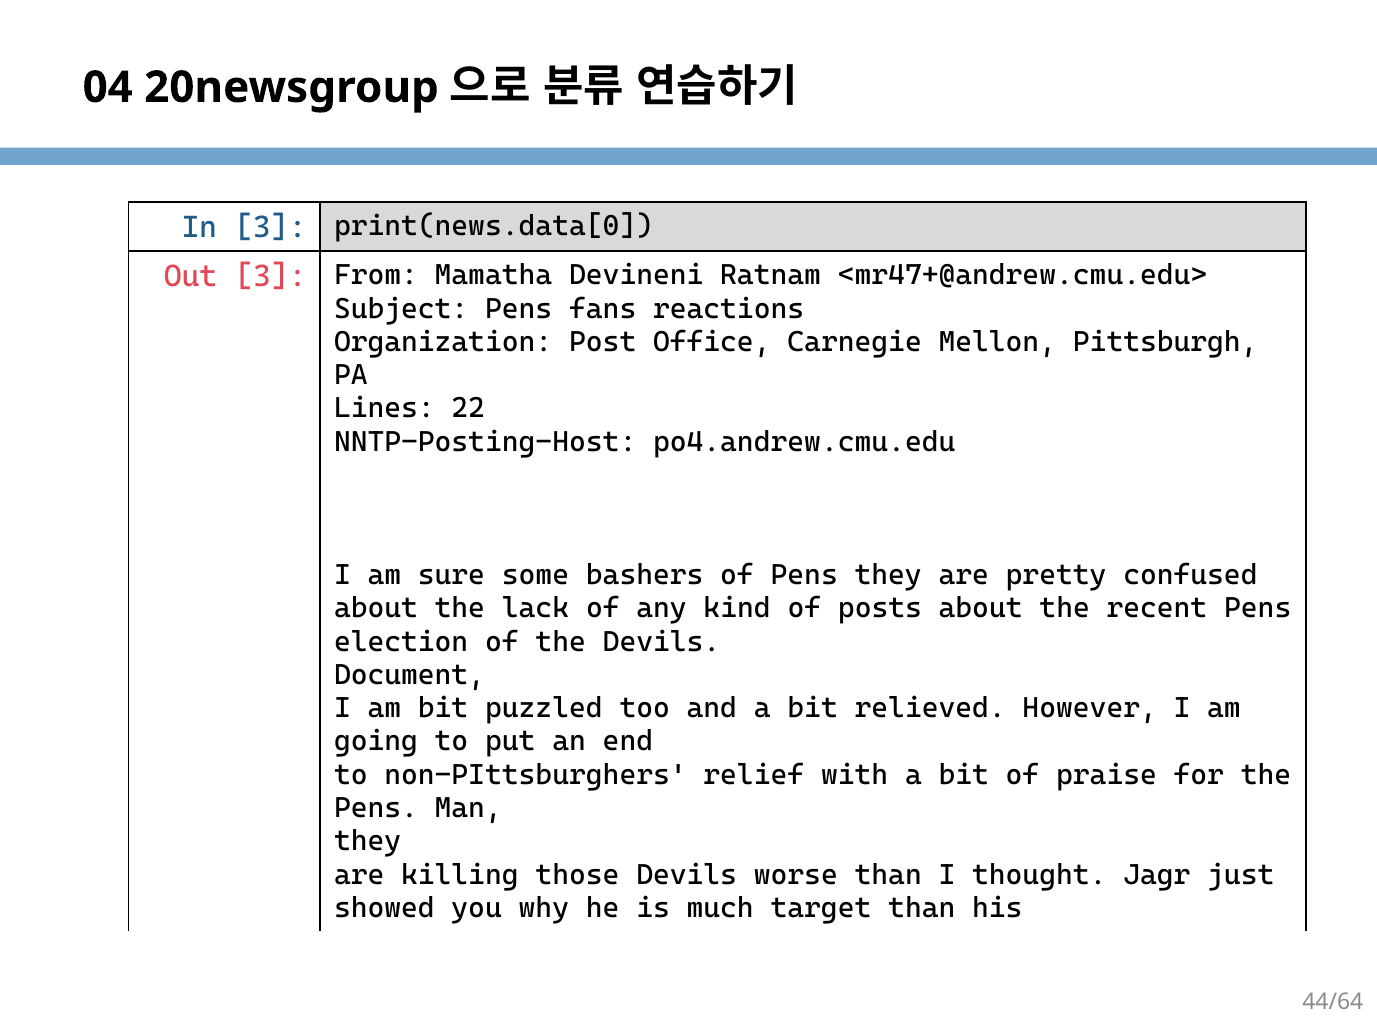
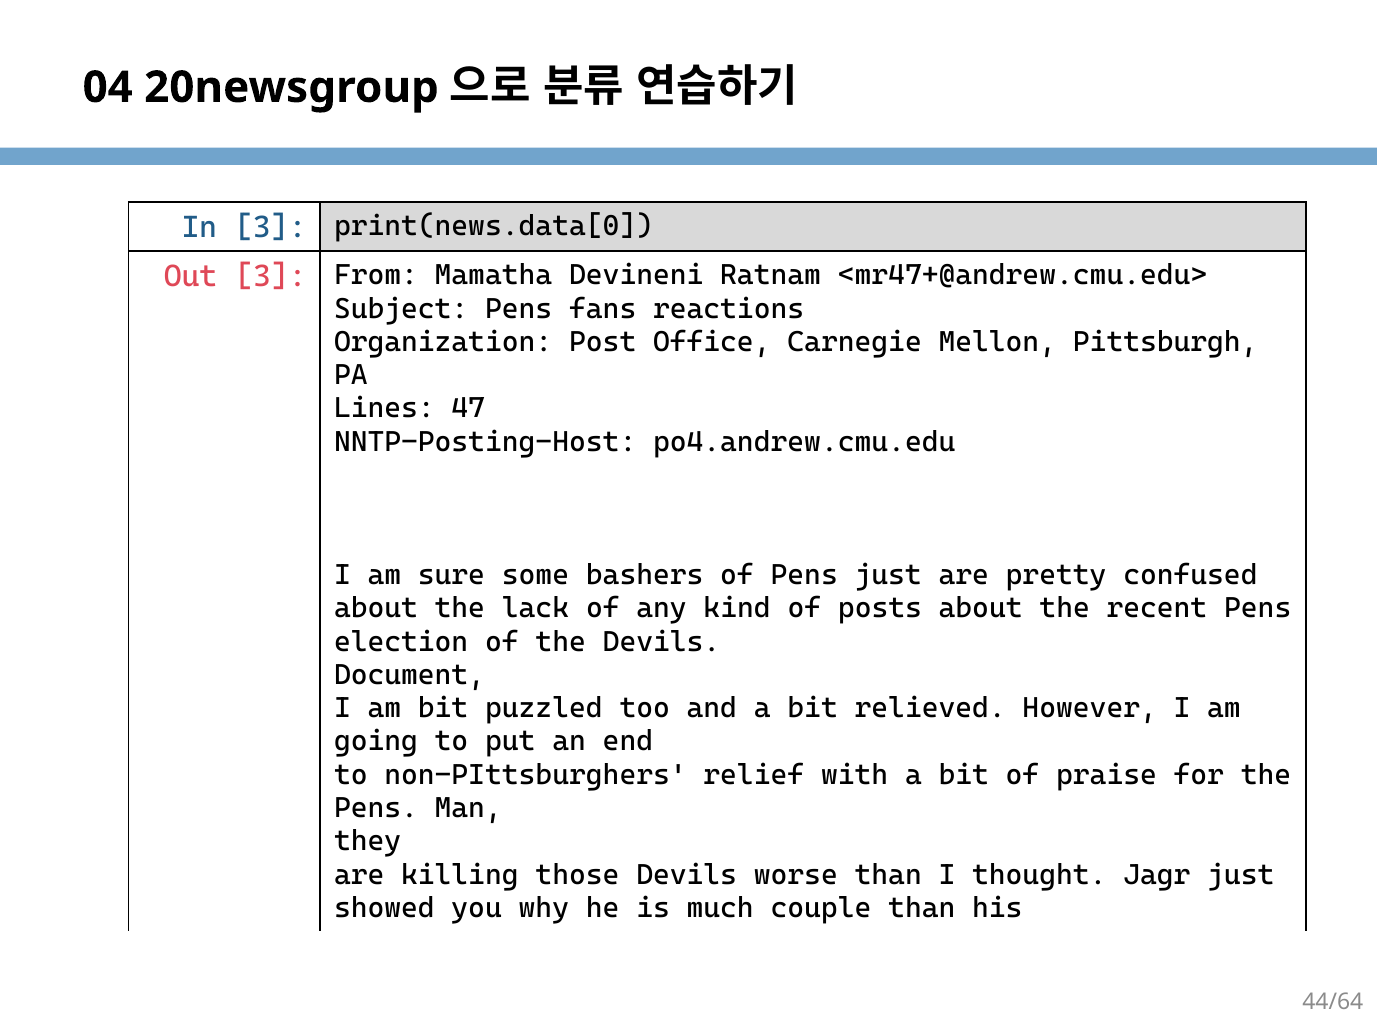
22: 22 -> 47 (468, 408)
Pens they: they -> just (888, 575)
target: target -> couple (821, 908)
